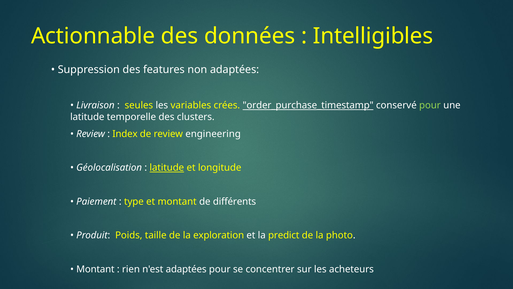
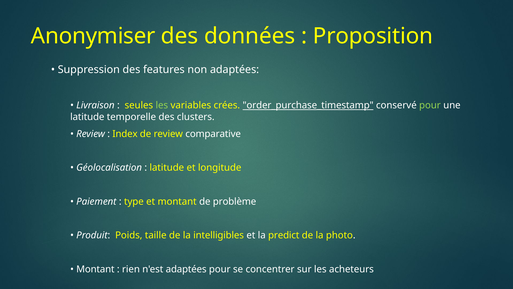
Actionnable: Actionnable -> Anonymiser (93, 36)
Intelligibles: Intelligibles -> Proposition (373, 36)
les colour: white -> light green (162, 105)
engineering: engineering -> comparative (213, 134)
latitude underline: present -> none (167, 168)
différents: différents -> problème (235, 201)
exploration: exploration -> intelligibles (219, 235)
